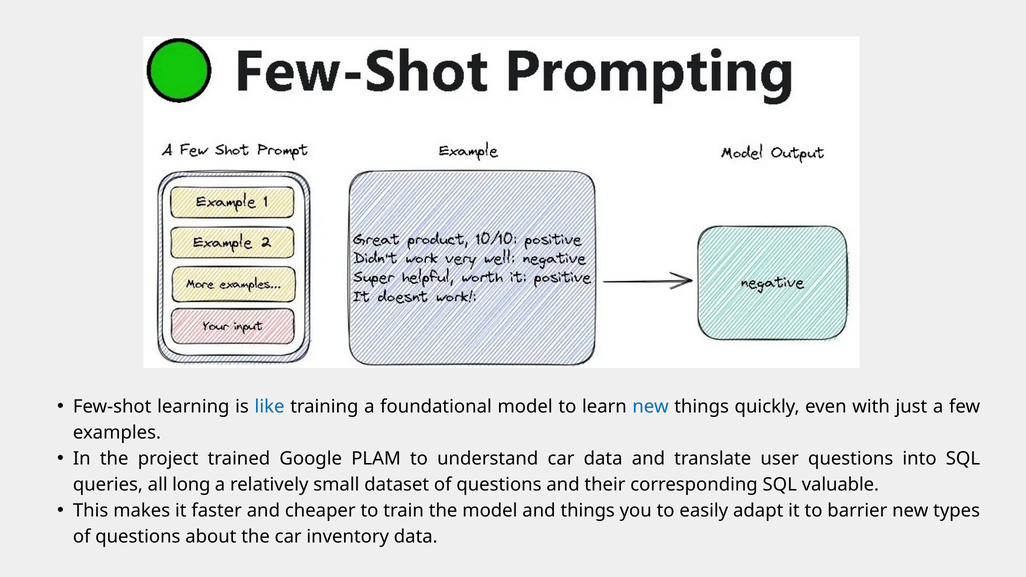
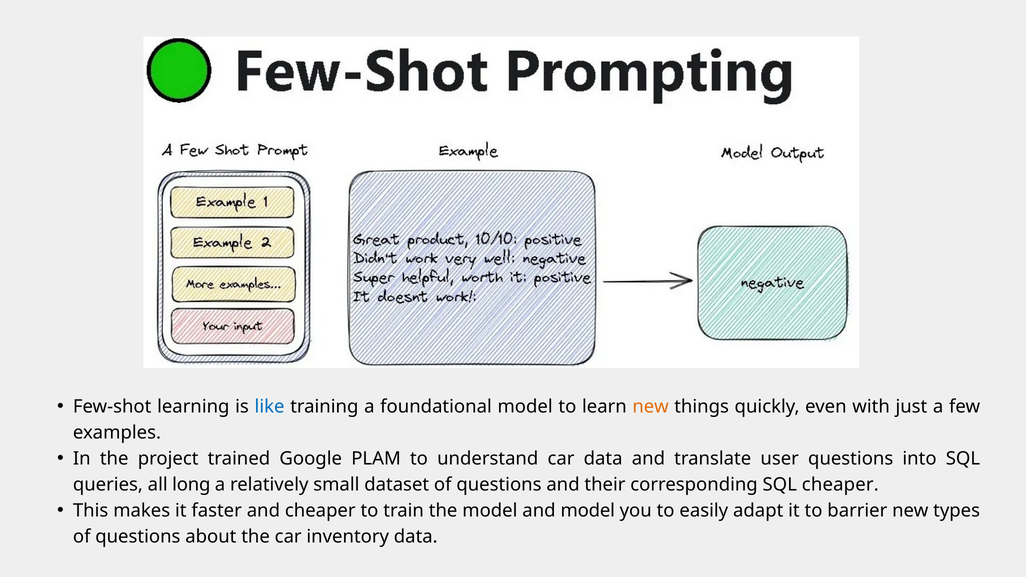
new colour: blue -> orange (651, 407)
SQL valuable: valuable -> cheaper (840, 485)
and things: things -> model (588, 511)
